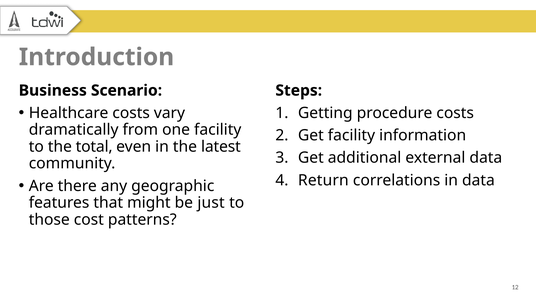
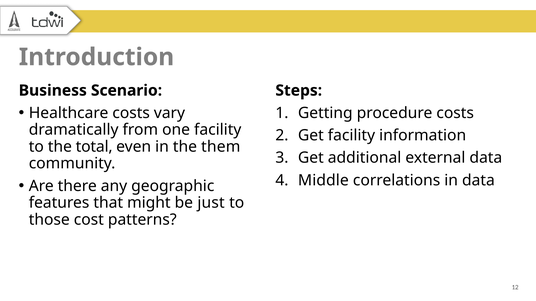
latest: latest -> them (221, 147)
Return: Return -> Middle (323, 181)
